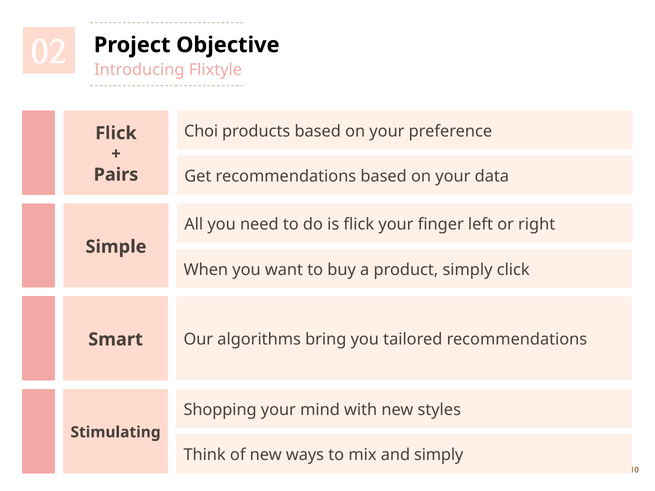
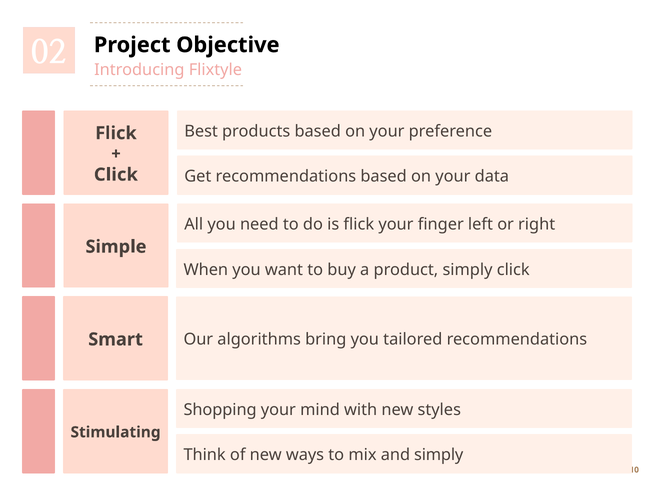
Choi: Choi -> Best (201, 131)
Pairs: Pairs -> Click (116, 175)
